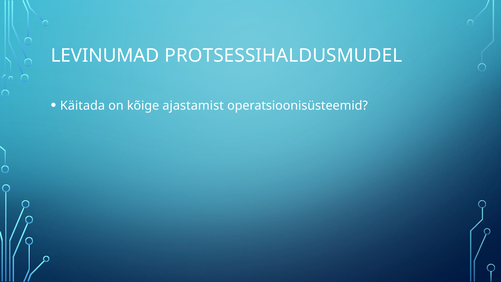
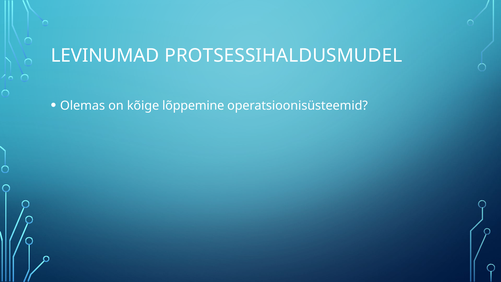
Käitada: Käitada -> Olemas (83, 106)
ajastamist: ajastamist -> lõppemine (193, 106)
